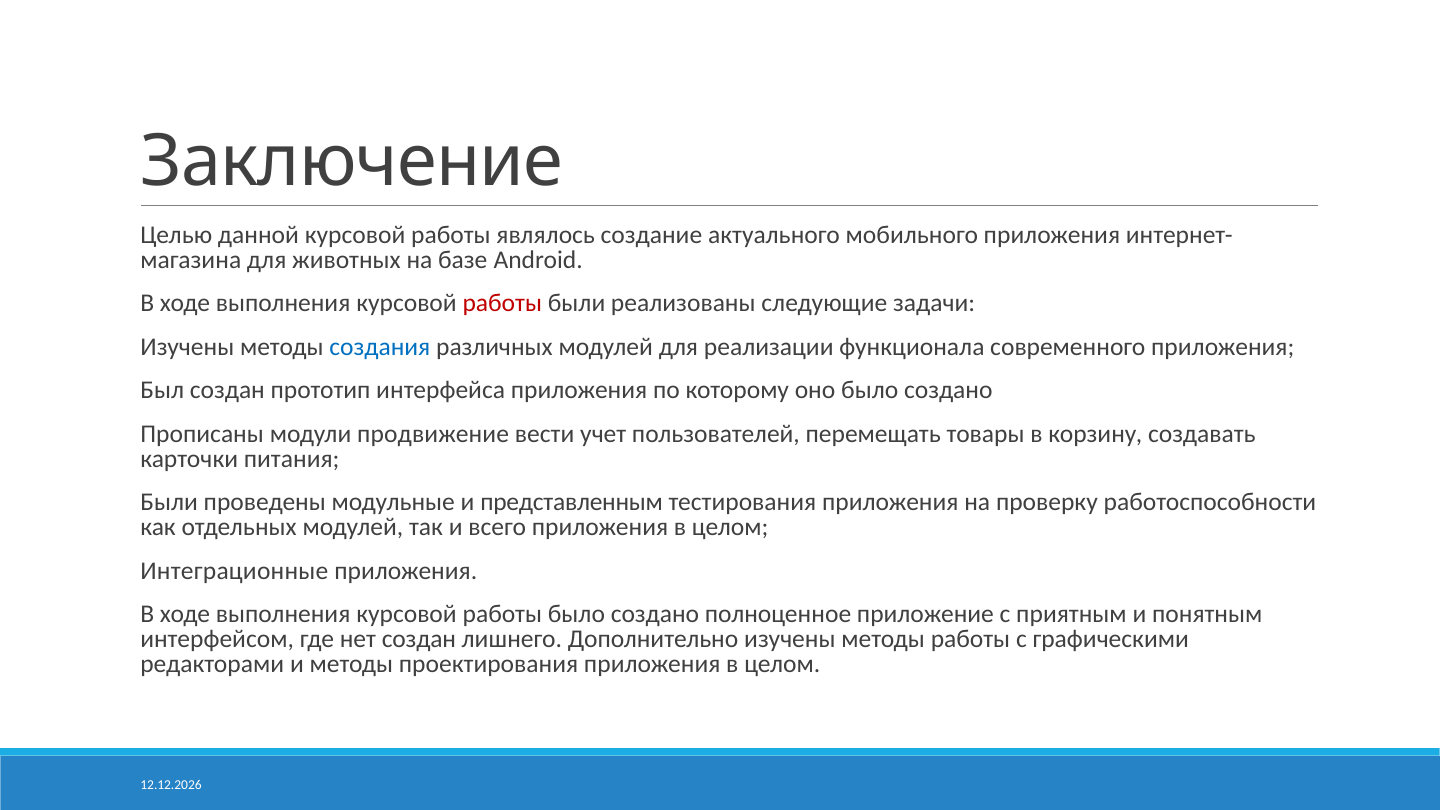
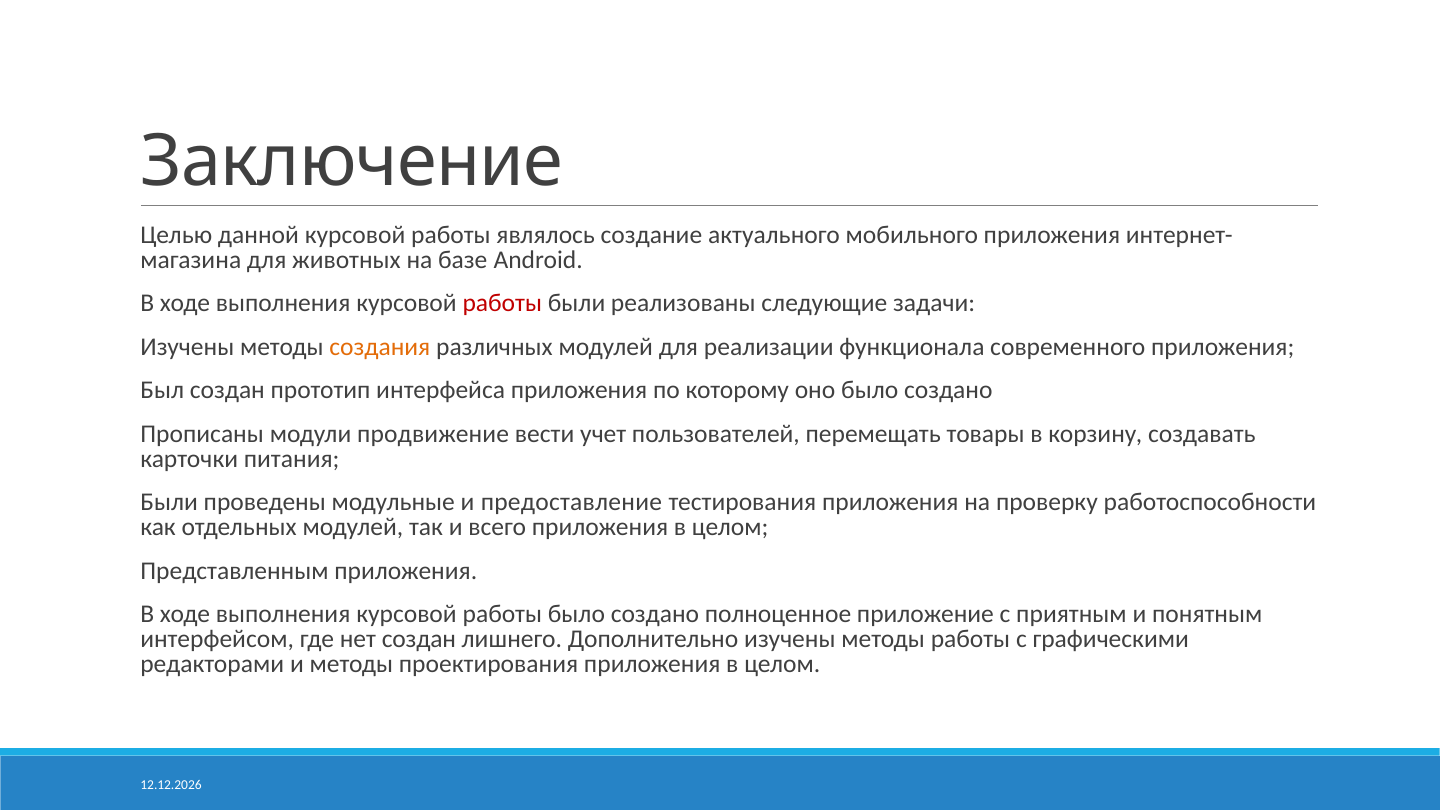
создания colour: blue -> orange (380, 347)
представленным: представленным -> предоставление (571, 503)
Интеграционные: Интеграционные -> Представленным (234, 571)
